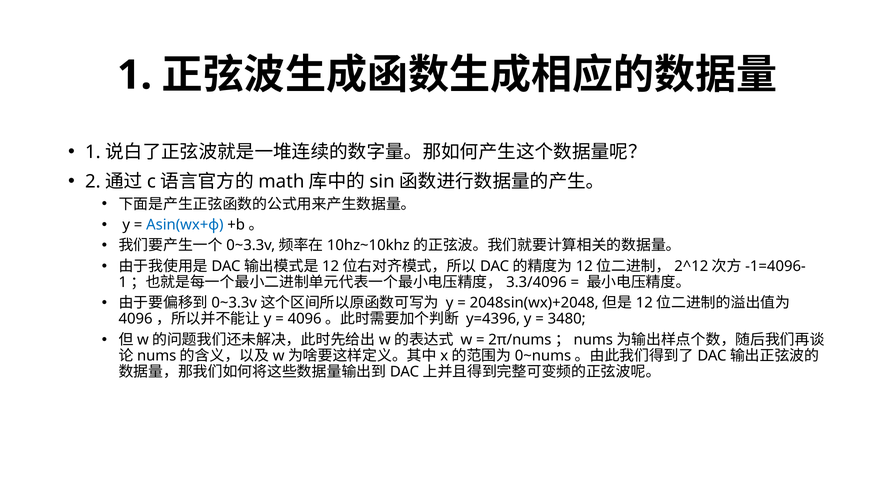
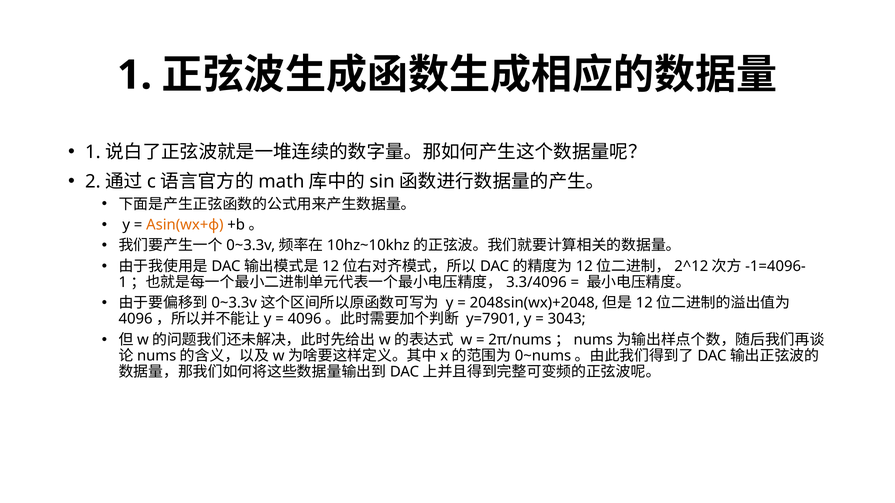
Asin(wx+φ colour: blue -> orange (185, 225)
y=4396: y=4396 -> y=7901 (493, 319)
3480: 3480 -> 3043 (567, 319)
